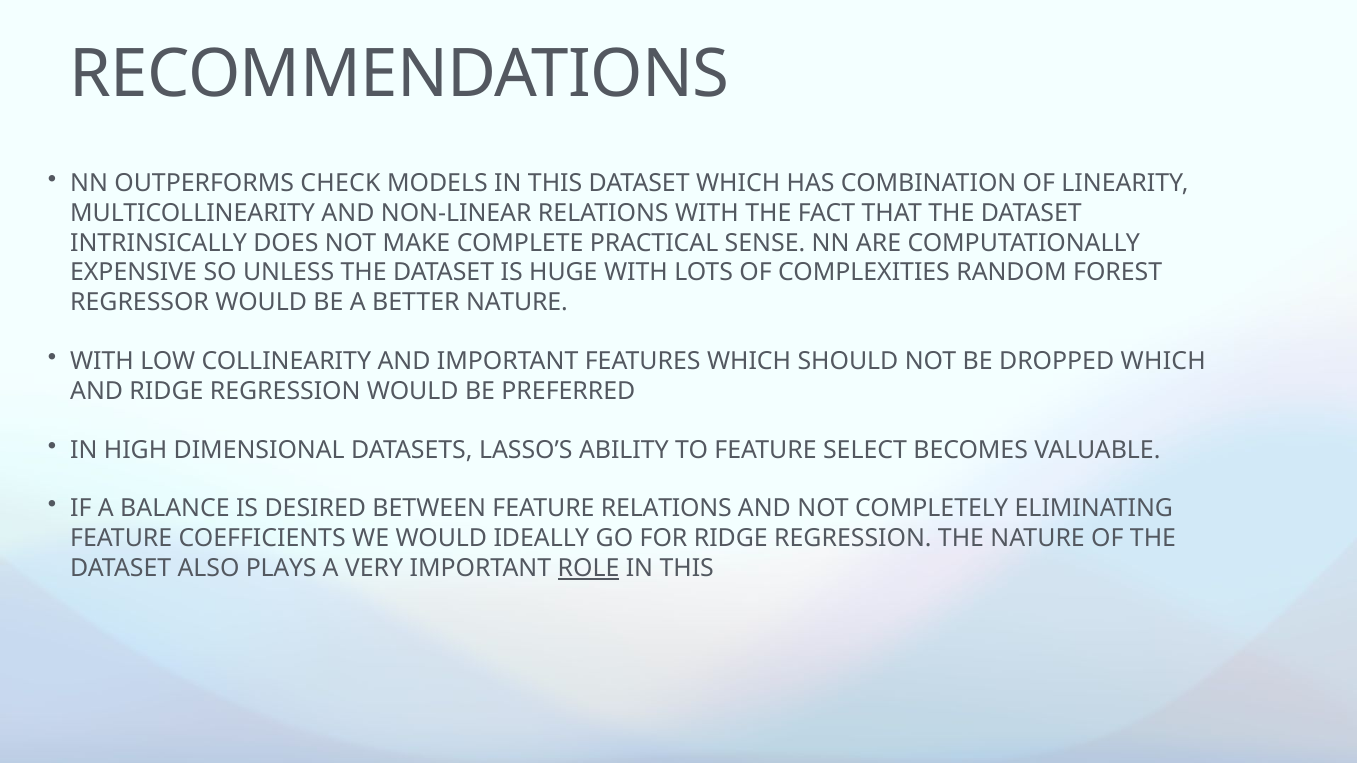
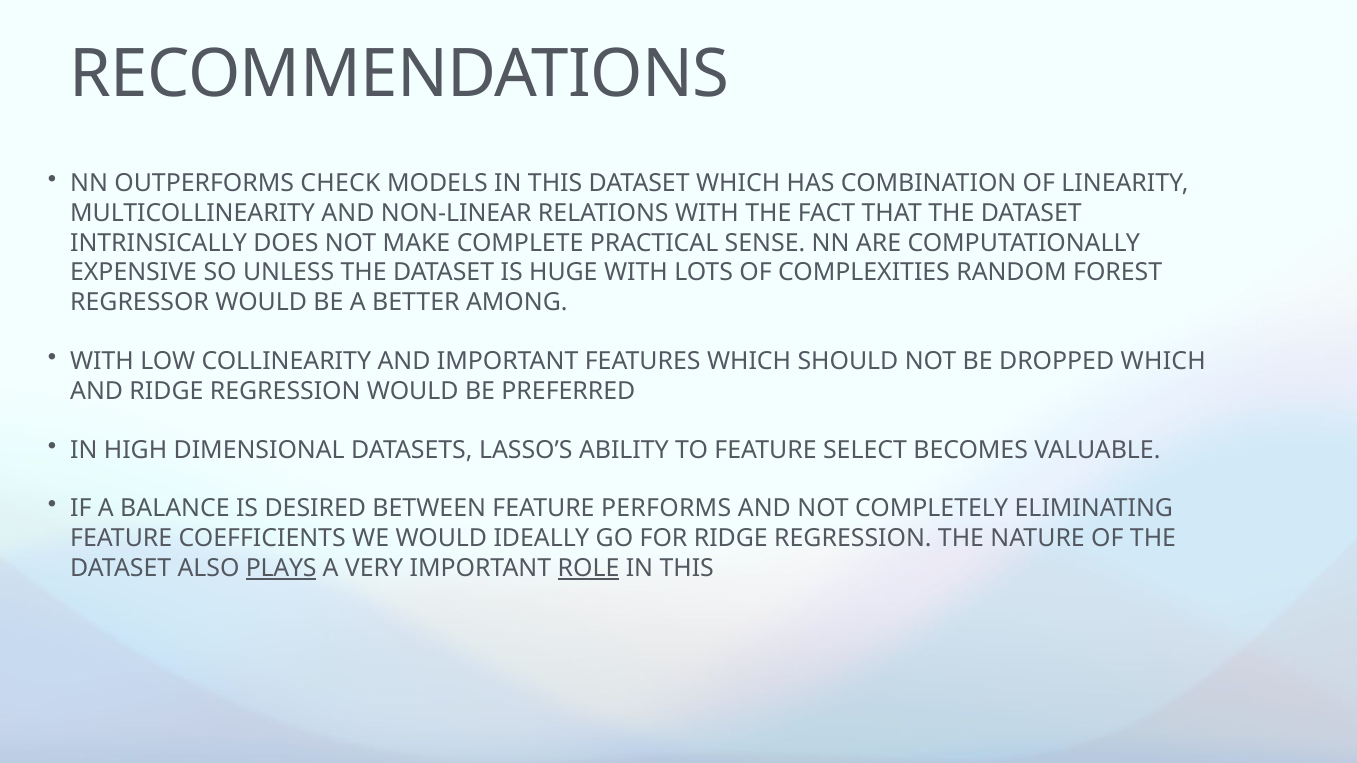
BETTER NATURE: NATURE -> AMONG (517, 303)
FEATURE RELATIONS: RELATIONS -> PERFORMS (666, 509)
PLAYS underline: none -> present (281, 569)
